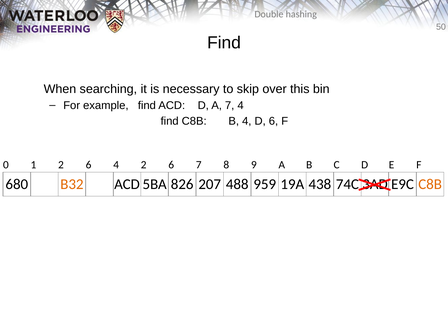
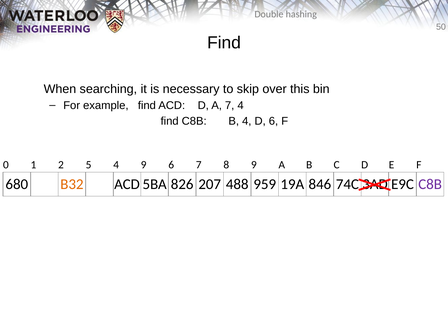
1 2 6: 6 -> 5 (89, 165)
4 2: 2 -> 9 (144, 165)
438: 438 -> 846 (320, 184)
C8B colour: orange -> purple (430, 184)
